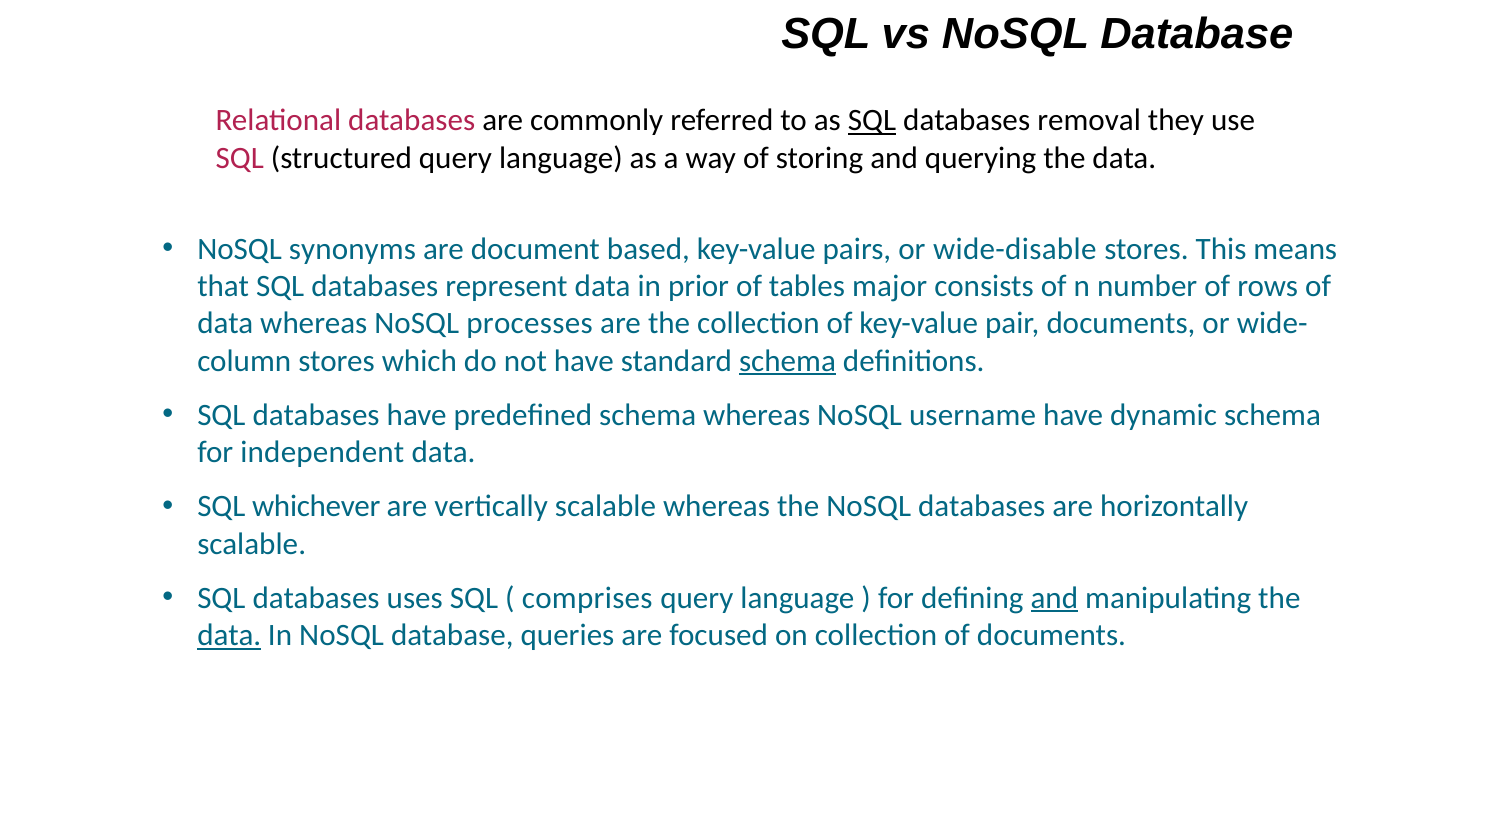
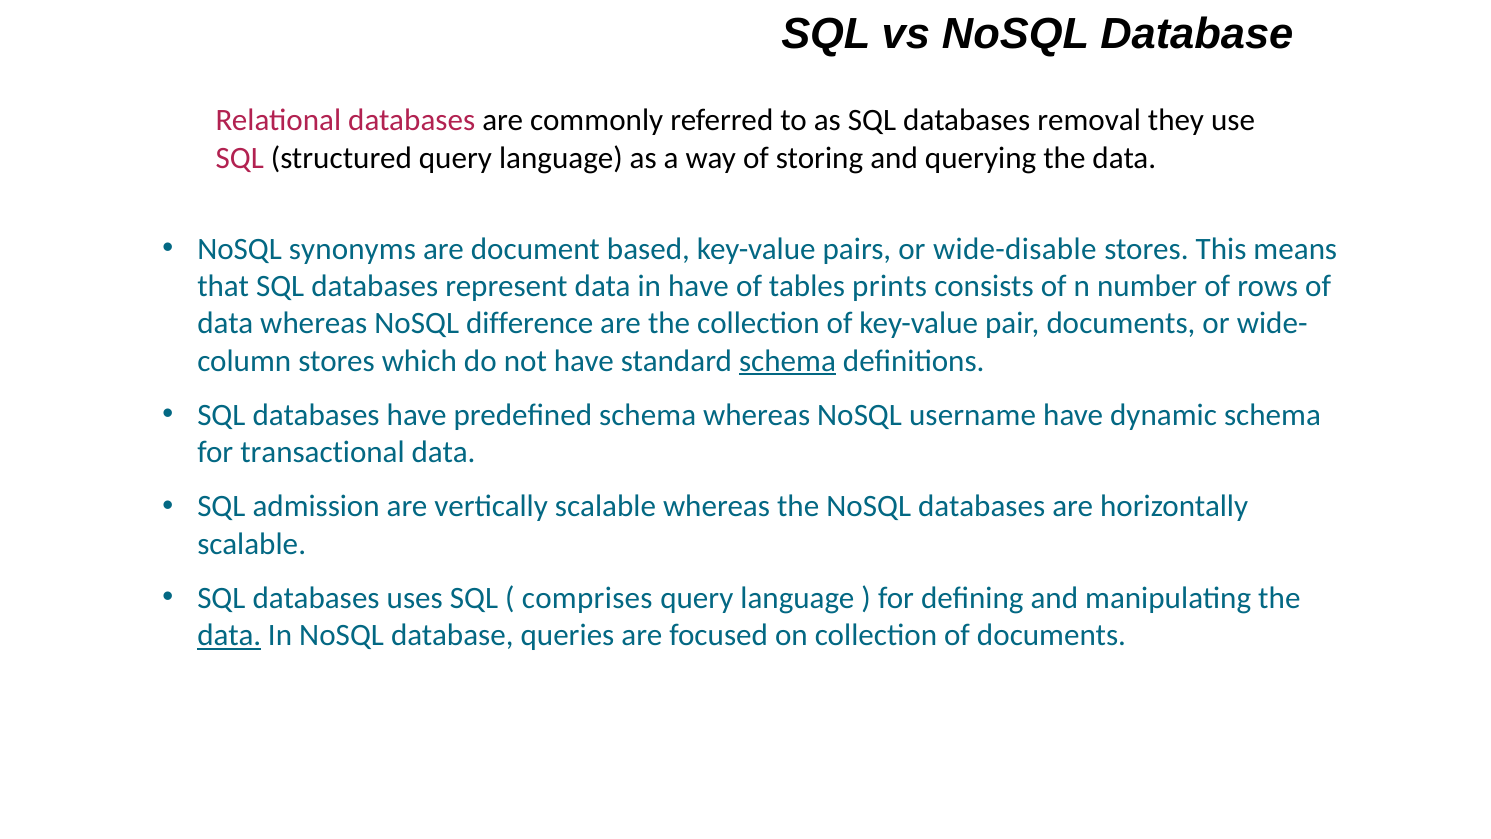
SQL underline: present -> none (872, 121)
in prior: prior -> have (699, 286)
major: major -> prints (890, 286)
processes: processes -> difference (530, 324)
independent: independent -> transactional (322, 452)
whichever: whichever -> admission (316, 506)
and underline: present -> none (1054, 598)
